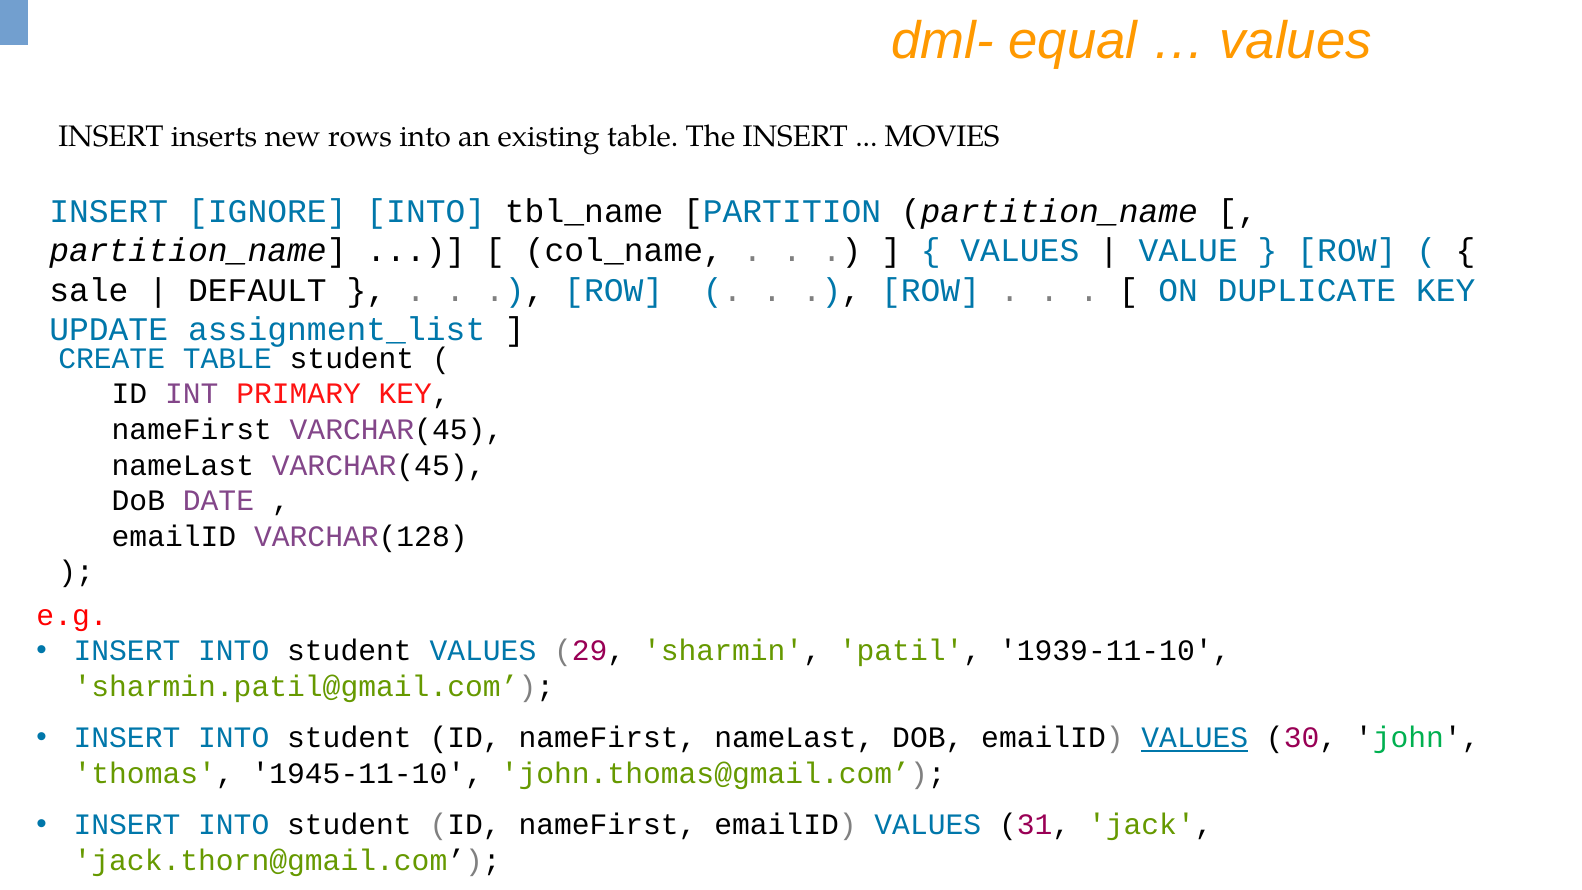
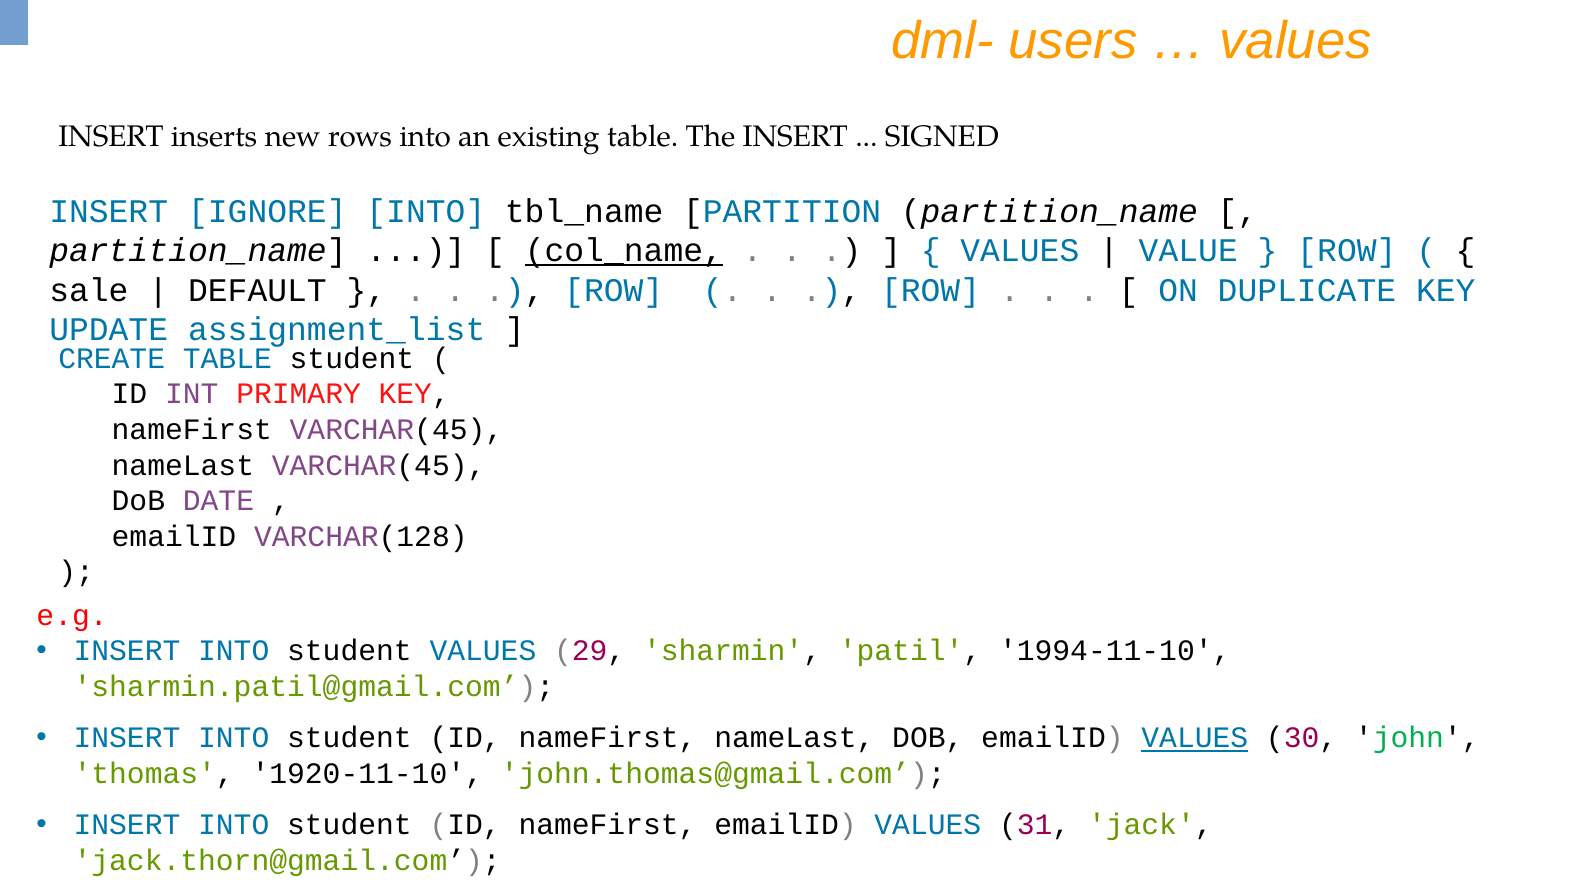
equal: equal -> users (1073, 41)
MOVIES: MOVIES -> SIGNED (942, 137)
col_name underline: none -> present (624, 251)
1939-11-10: 1939-11-10 -> 1994-11-10 (1115, 651)
1945-11-10: 1945-11-10 -> 1920-11-10 (367, 774)
